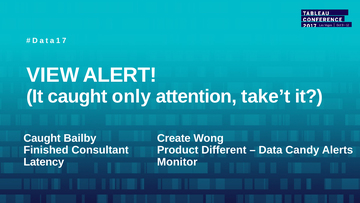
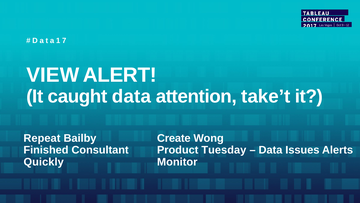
caught only: only -> data (131, 96)
Caught: Caught -> Repeat (42, 138)
Different: Different -> Tuesday (224, 150)
Candy: Candy -> Issues (302, 150)
Latency: Latency -> Quickly (44, 162)
